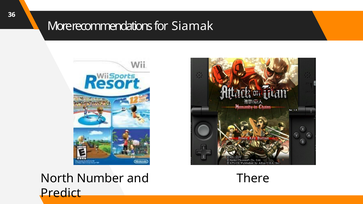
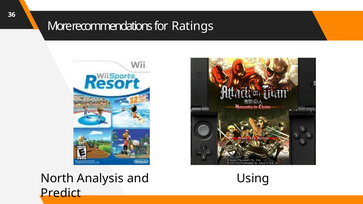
Siamak: Siamak -> Ratings (193, 26)
Number: Number -> Analysis (100, 179)
There: There -> Using (253, 179)
